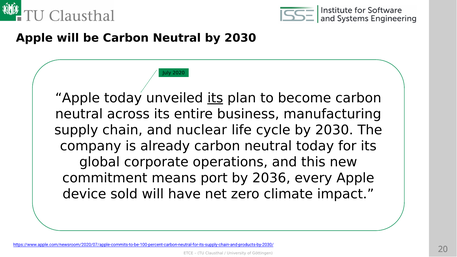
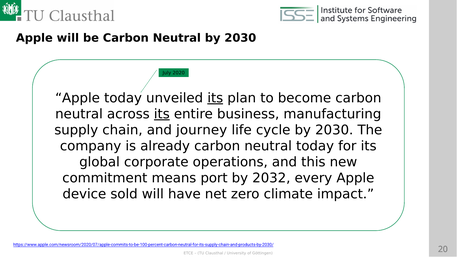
its underline: none -> present (162, 114)
nuclear: nuclear -> journey (202, 130)
2036: 2036 -> 2032 (271, 178)
